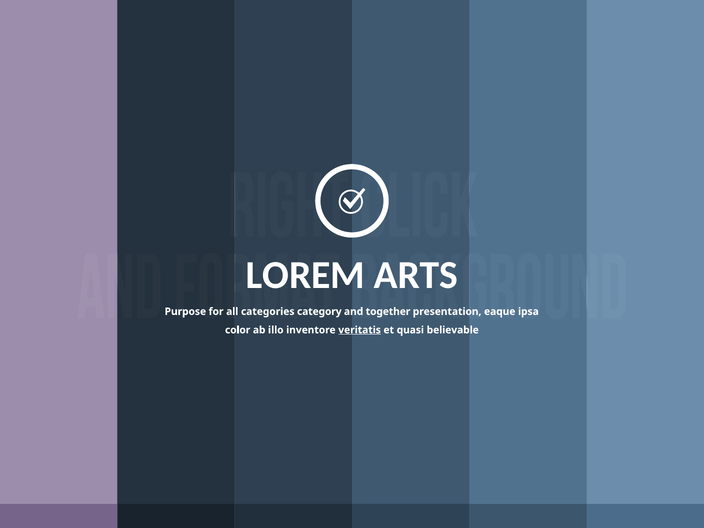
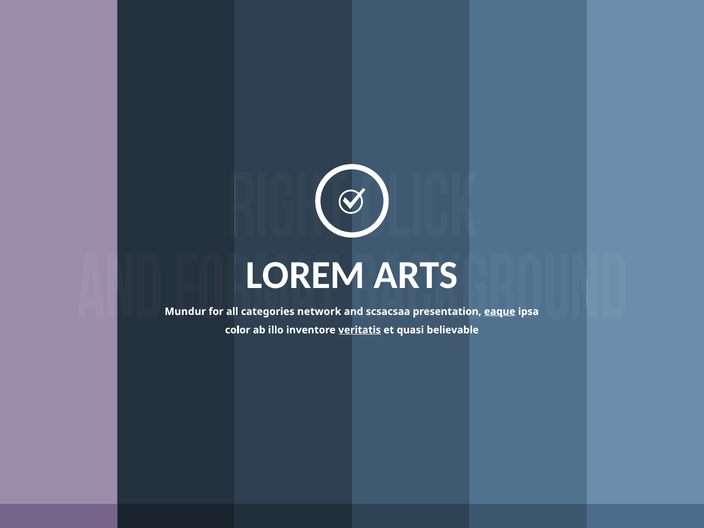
Purpose: Purpose -> Mundur (185, 312)
category: category -> network (319, 312)
together: together -> scsacsaa (388, 312)
eaque underline: none -> present (500, 312)
